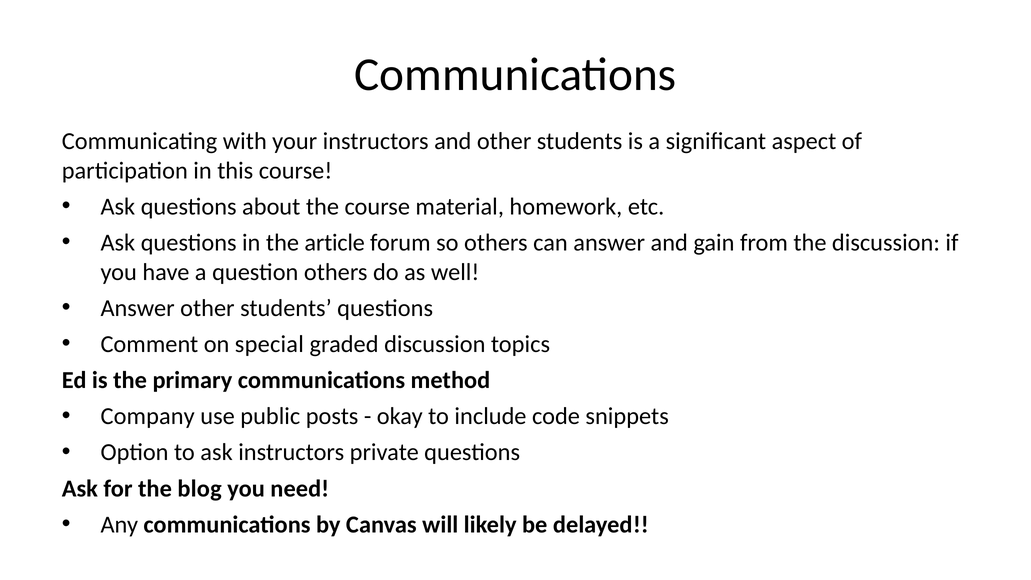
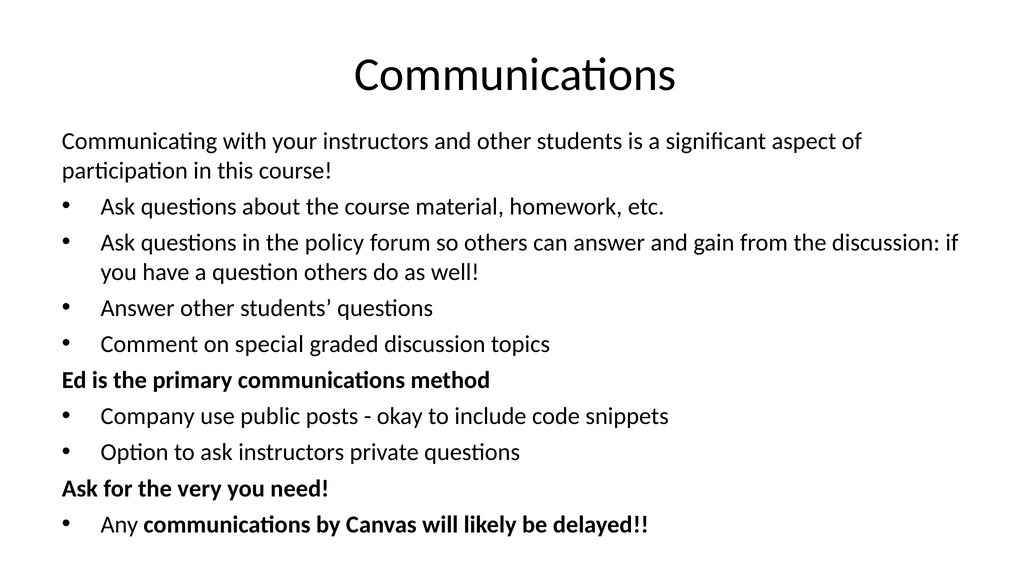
article: article -> policy (334, 243)
blog: blog -> very (200, 488)
